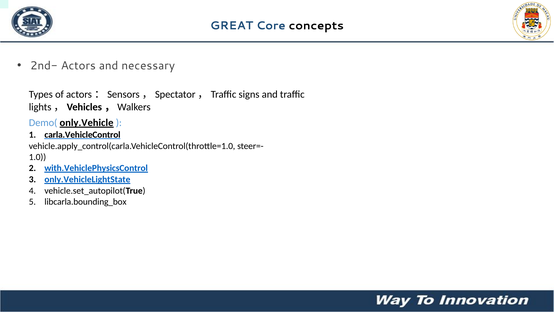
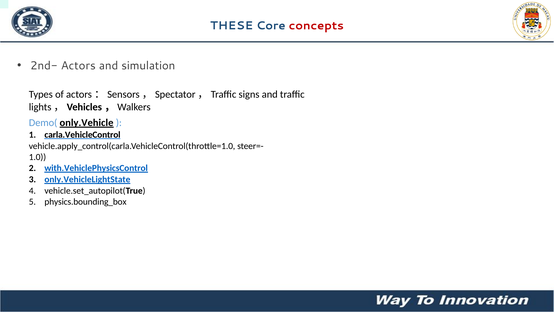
GREAT: GREAT -> THESE (232, 26)
concepts colour: black -> red (316, 26)
necessary: necessary -> simulation (148, 65)
libcarla.bounding_box: libcarla.bounding_box -> physics.bounding_box (85, 202)
